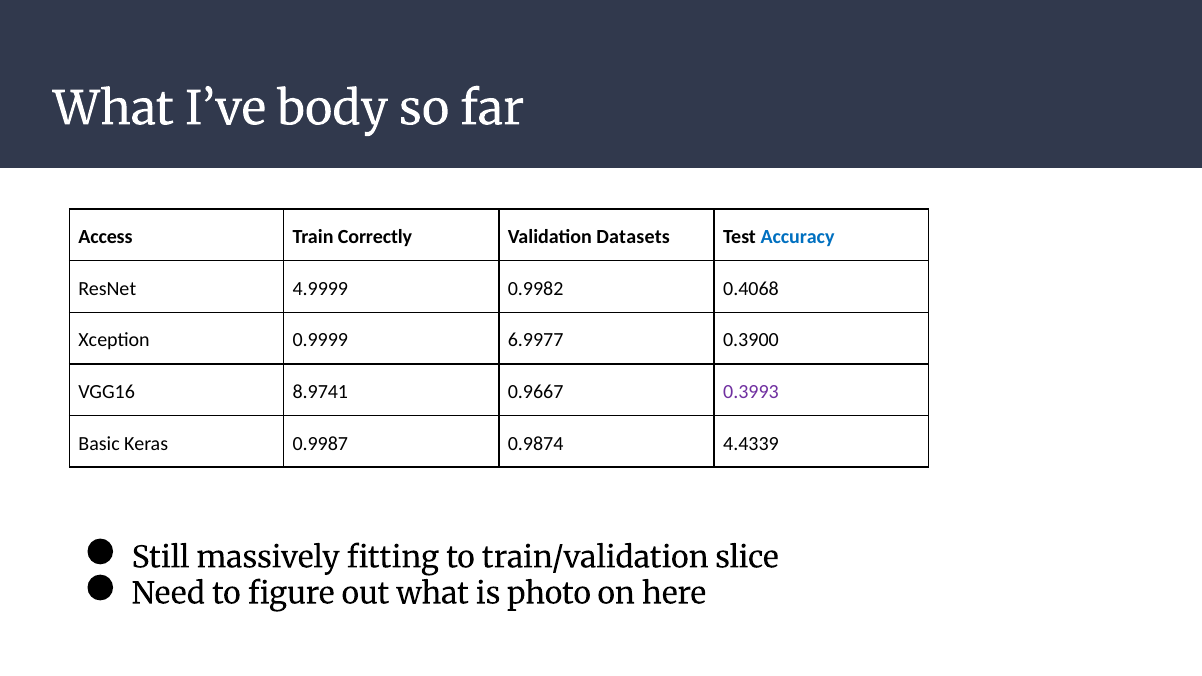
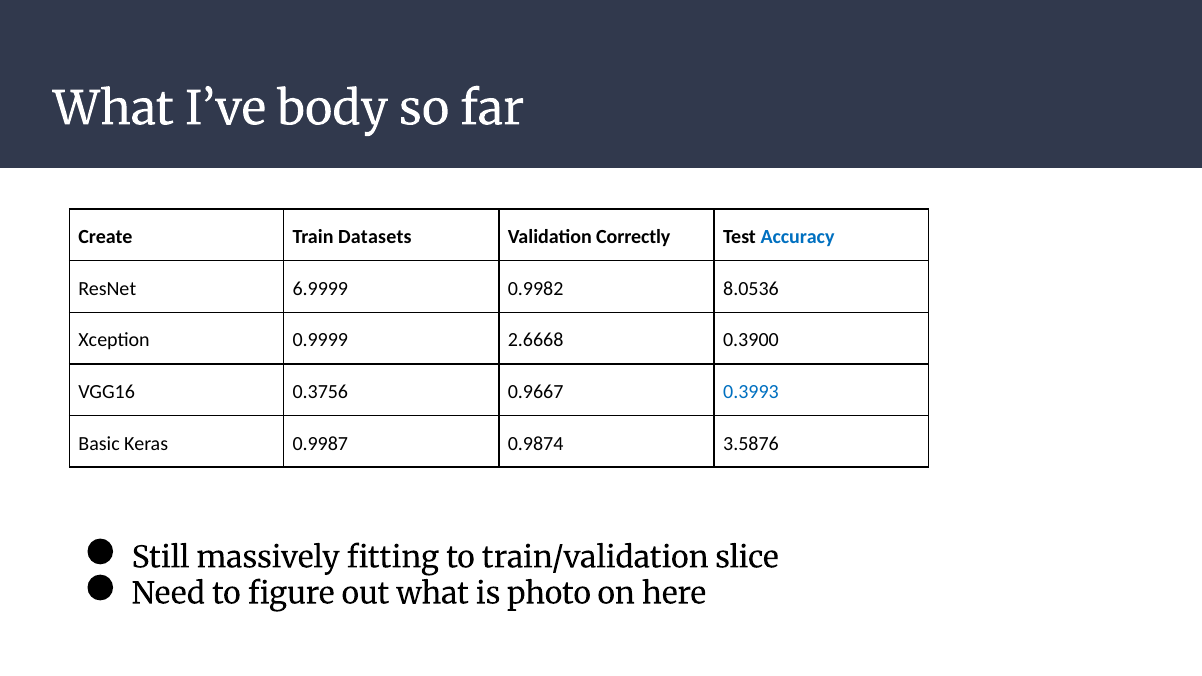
Access: Access -> Create (105, 237)
Correctly: Correctly -> Datasets (375, 237)
Datasets: Datasets -> Correctly (633, 237)
4.9999: 4.9999 -> 6.9999 (320, 289)
0.4068: 0.4068 -> 8.0536 (751, 289)
6.9977: 6.9977 -> 2.6668 (536, 340)
8.9741: 8.9741 -> 0.3756 (320, 392)
0.3993 colour: purple -> blue (751, 392)
4.4339: 4.4339 -> 3.5876 (751, 444)
